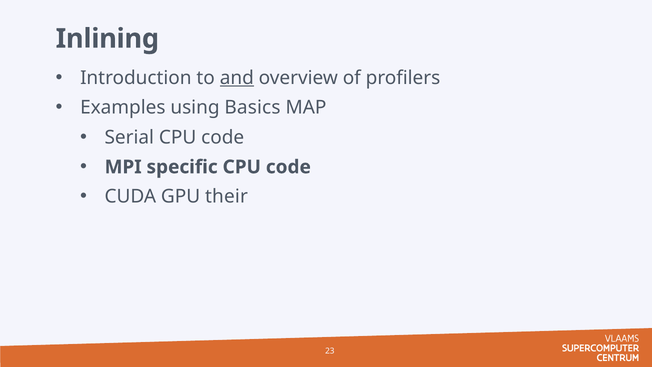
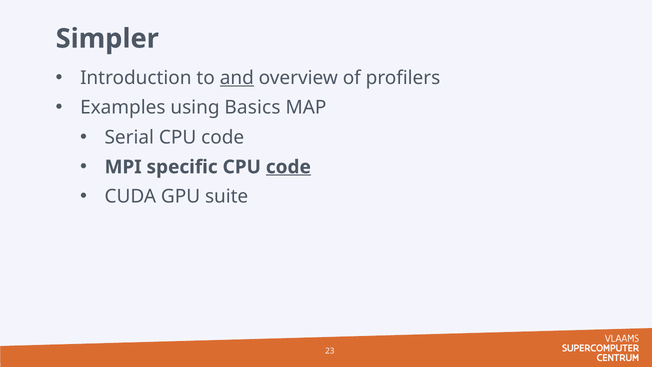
Inlining: Inlining -> Simpler (107, 39)
code underline: none -> present (288, 167)
their: their -> suite (227, 197)
